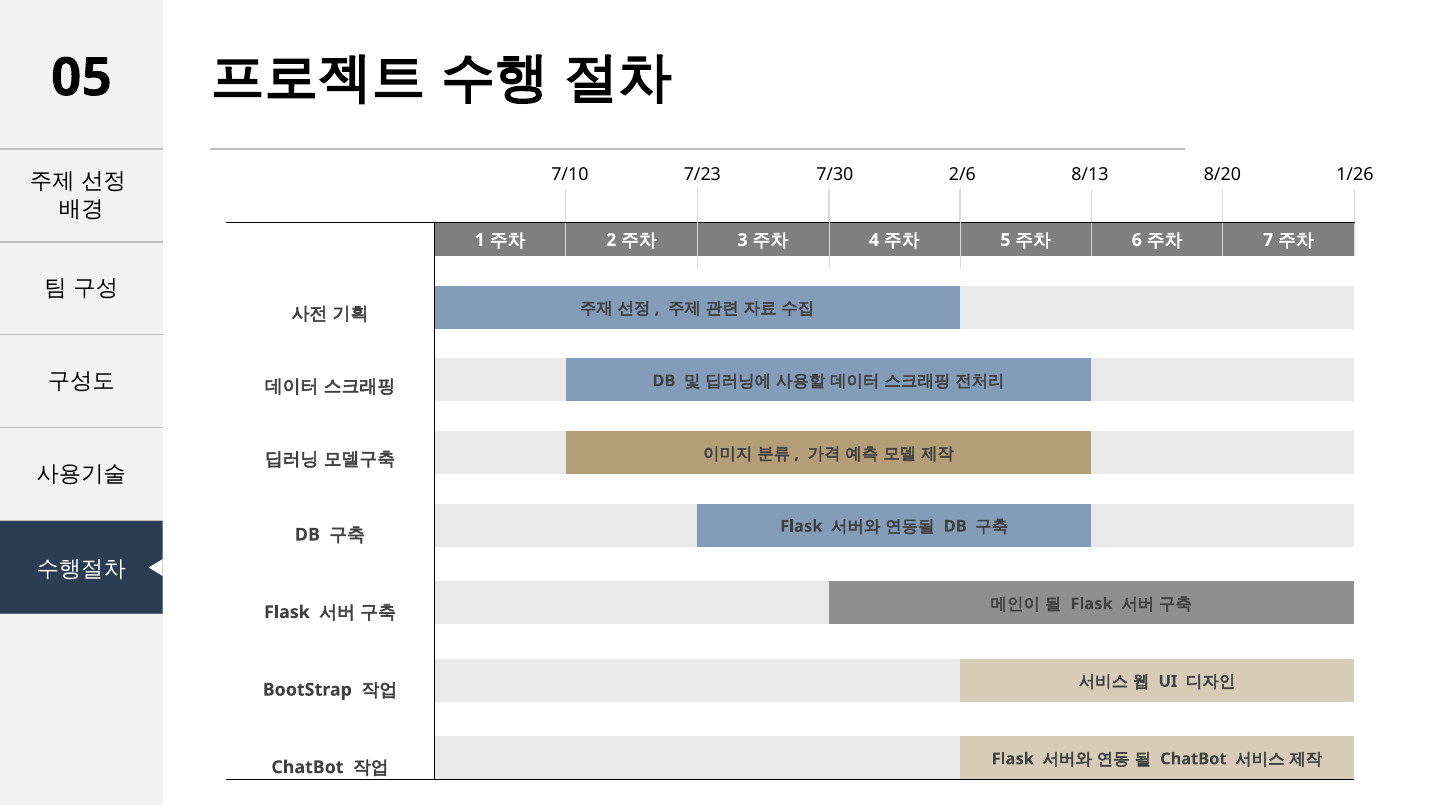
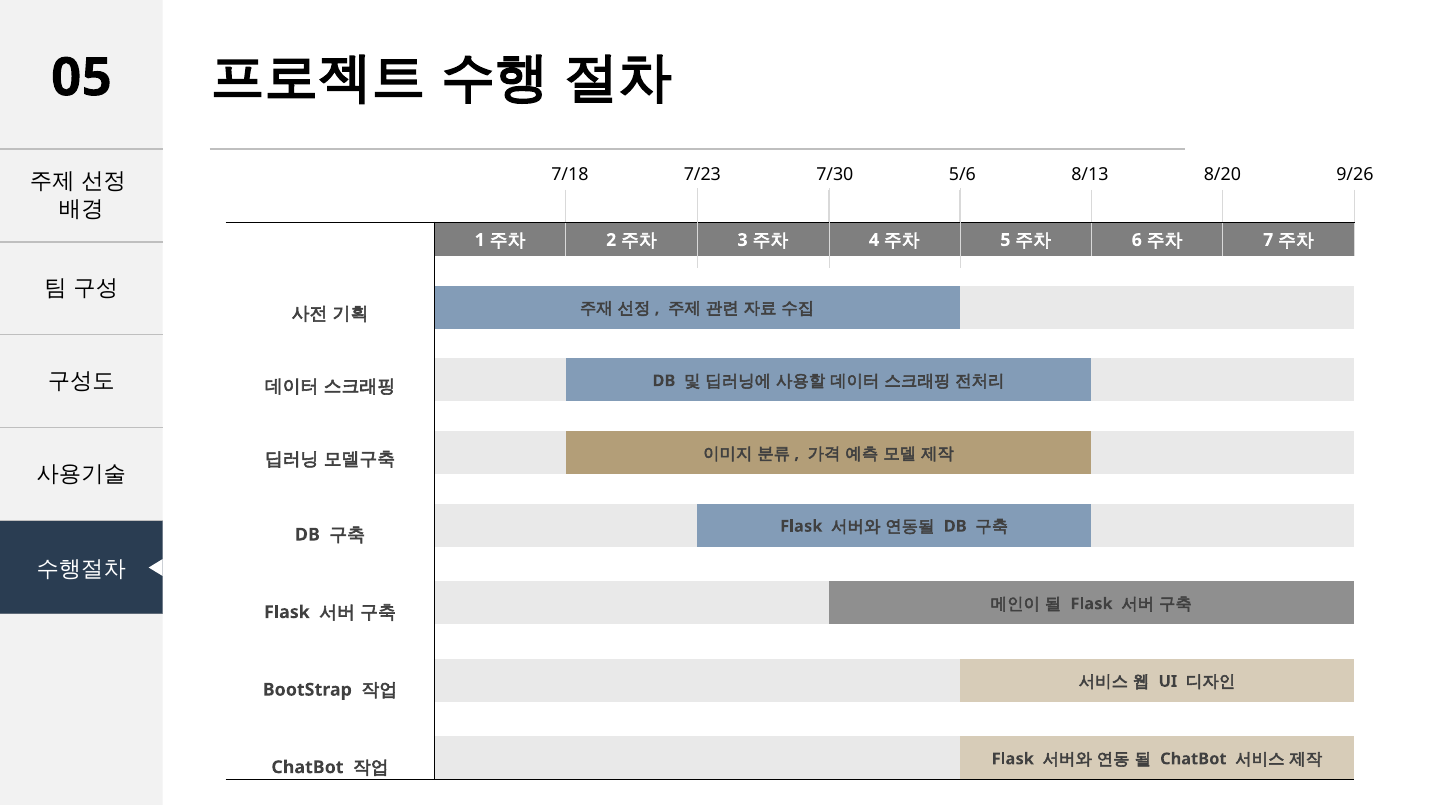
7/10: 7/10 -> 7/18 (570, 174)
2/6: 2/6 -> 5/6 (962, 175)
1/26: 1/26 -> 9/26 (1355, 175)
